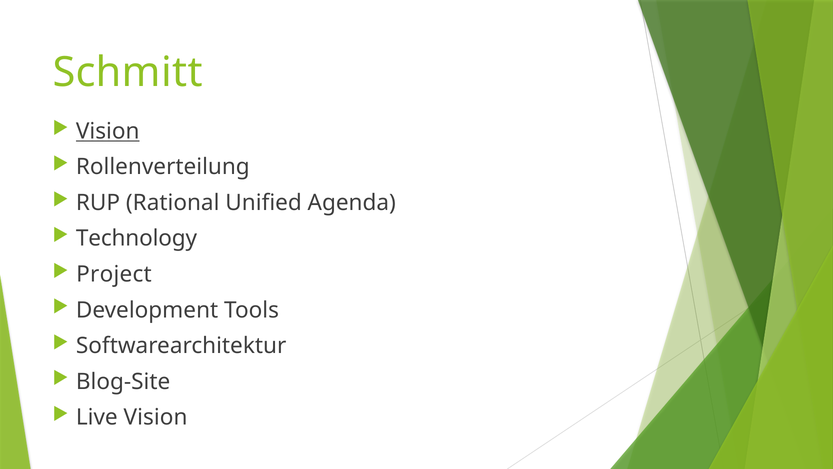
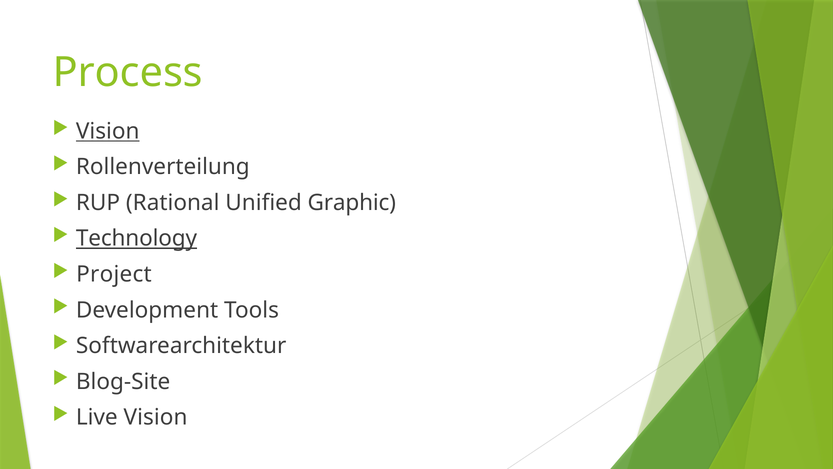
Schmitt: Schmitt -> Process (128, 73)
Agenda: Agenda -> Graphic (352, 203)
Technology underline: none -> present (136, 238)
